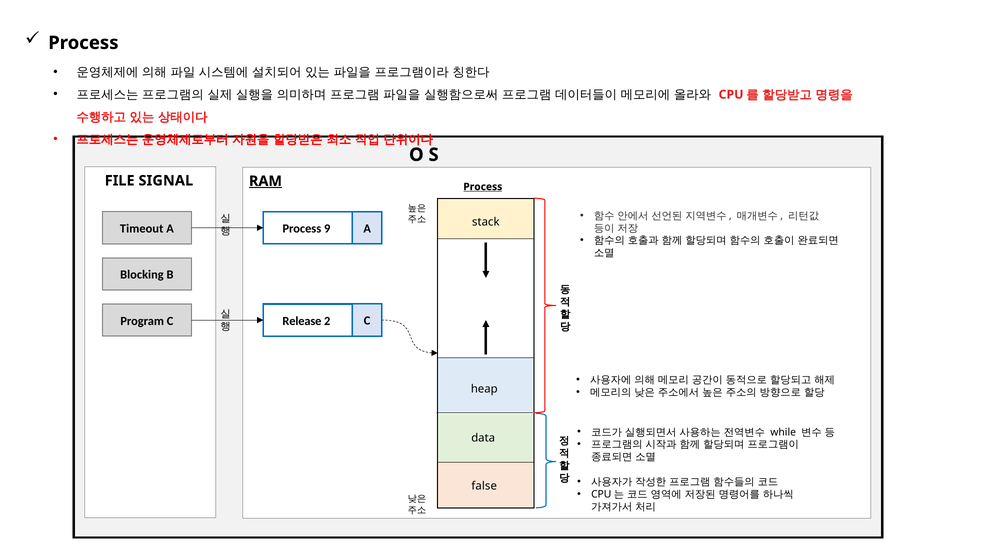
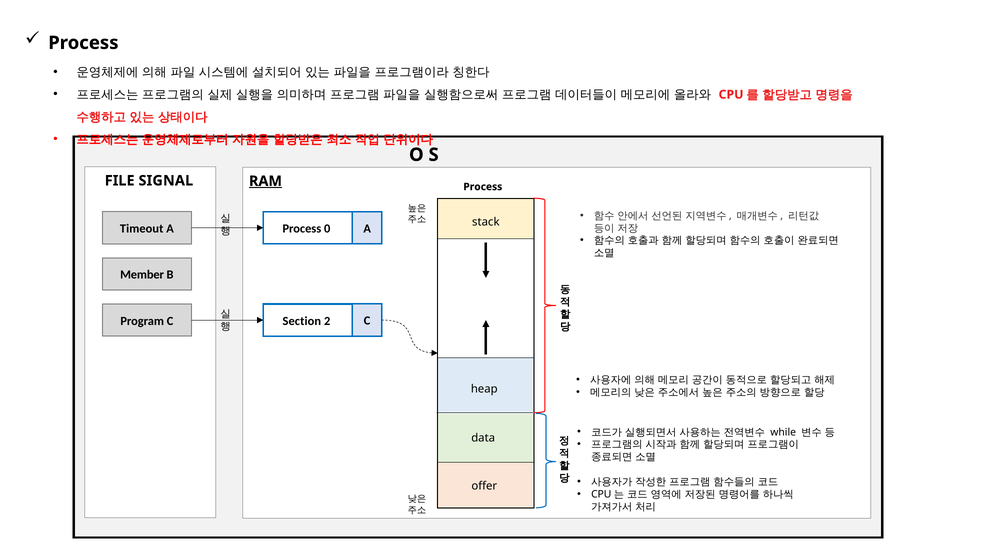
Process underline: present -> none (483, 187)
9: 9 -> 0 (327, 228)
Blocking: Blocking -> Member (142, 275)
Release: Release -> Section (302, 321)
false: false -> offer (484, 486)
